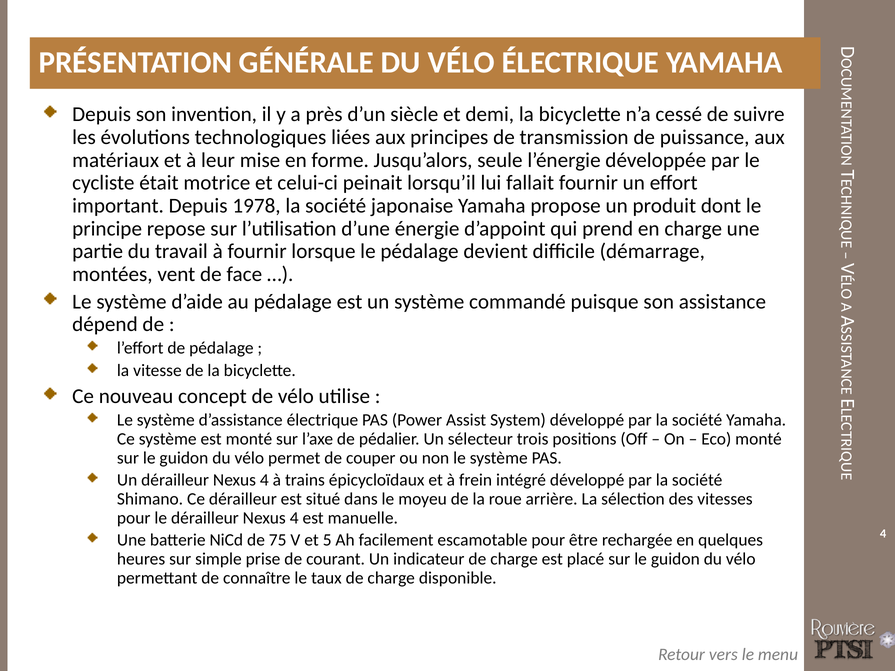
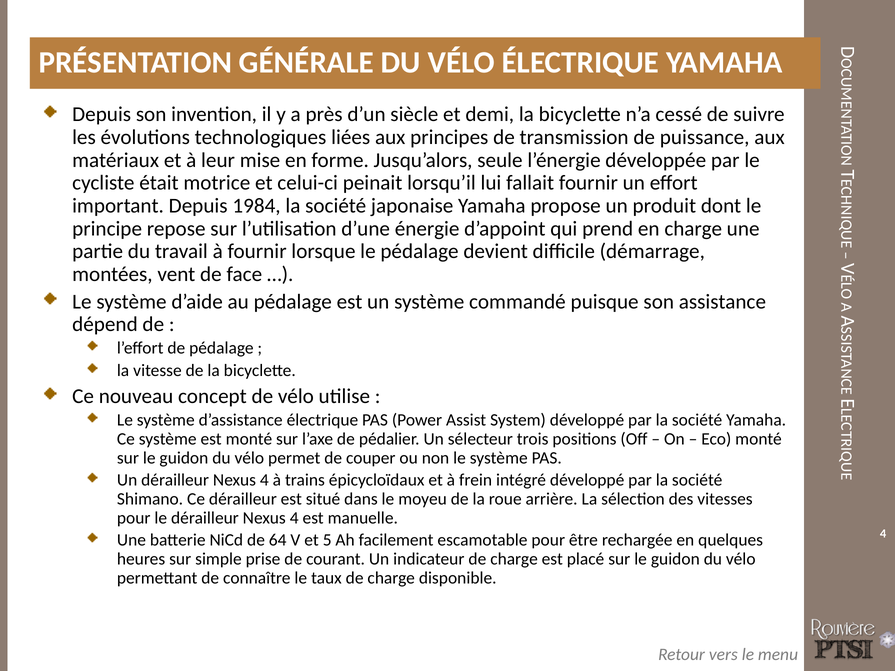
1978: 1978 -> 1984 (257, 206)
75: 75 -> 64 (278, 540)
